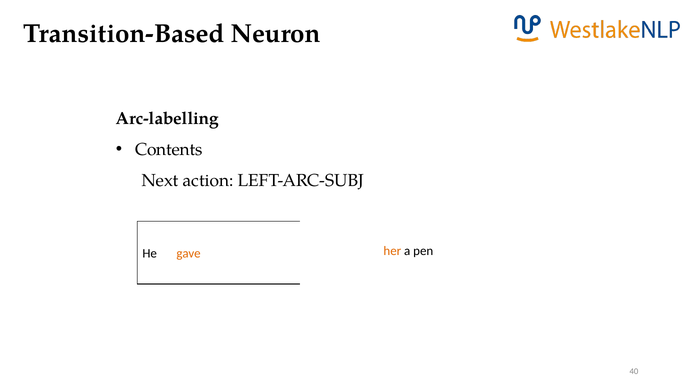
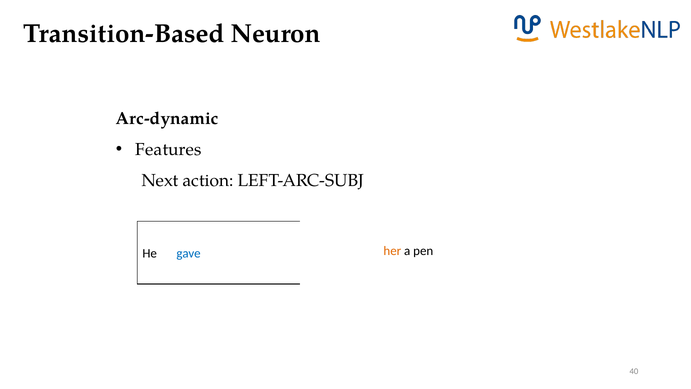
Arc-labelling: Arc-labelling -> Arc-dynamic (167, 118)
Contents: Contents -> Features (169, 149)
gave colour: orange -> blue (189, 253)
